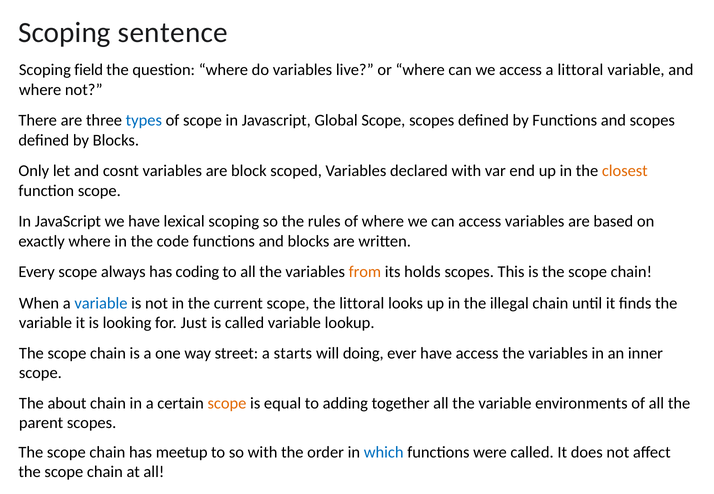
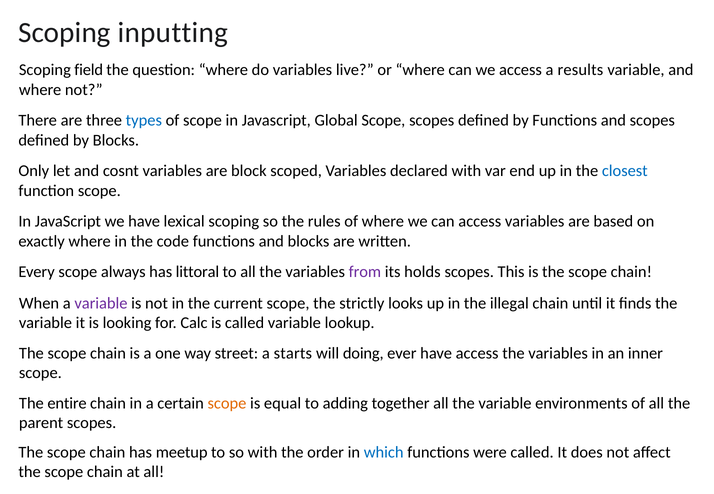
sentence: sentence -> inputting (173, 32)
a littoral: littoral -> results (580, 70)
closest colour: orange -> blue (625, 171)
coding: coding -> littoral (197, 272)
from colour: orange -> purple (365, 272)
variable colour: blue -> purple (101, 303)
the littoral: littoral -> strictly (362, 303)
Just: Just -> Calc (194, 323)
about: about -> entire (67, 404)
